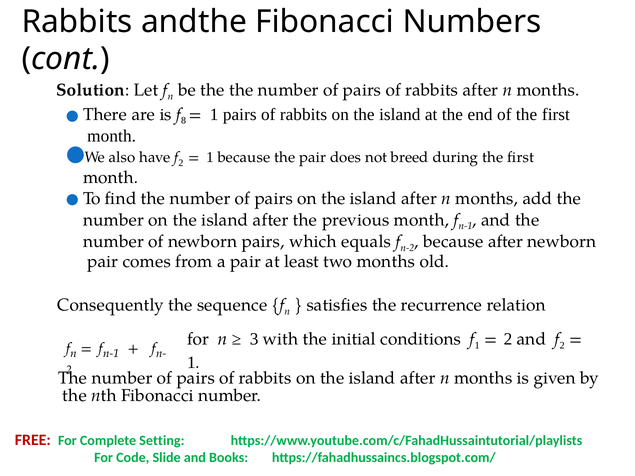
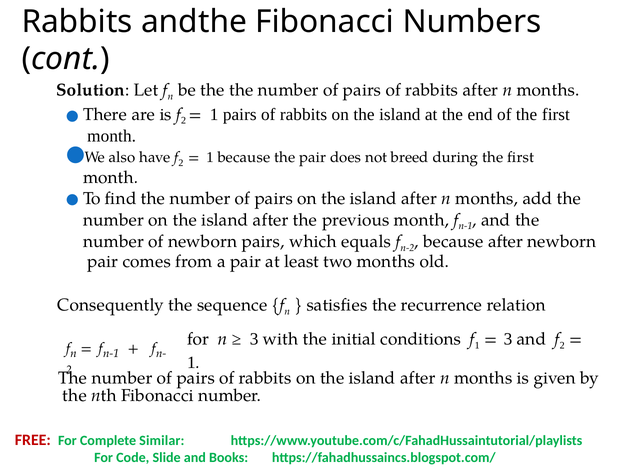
8: 8 -> 2 (184, 121)
2: 2 -> 3 (508, 339)
Setting: Setting -> Similar (162, 441)
